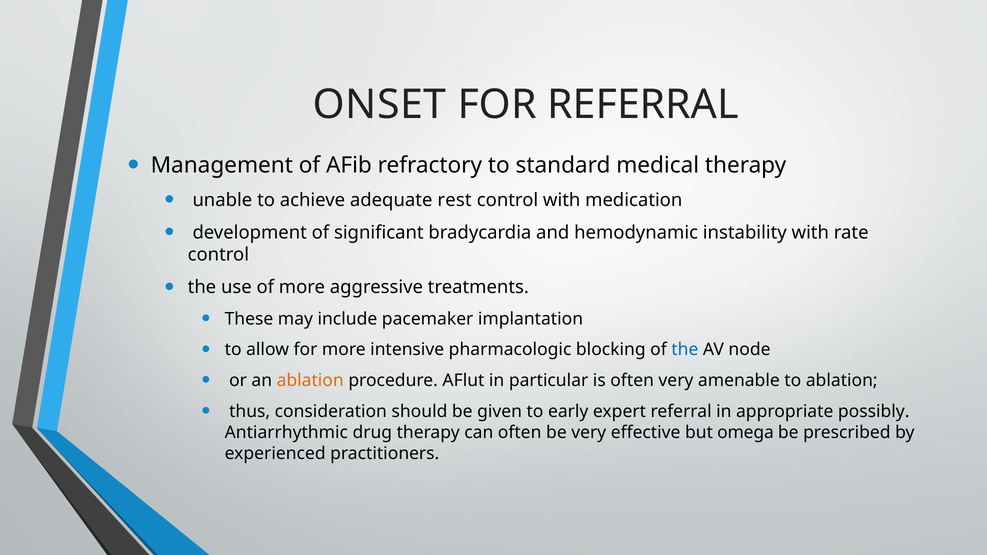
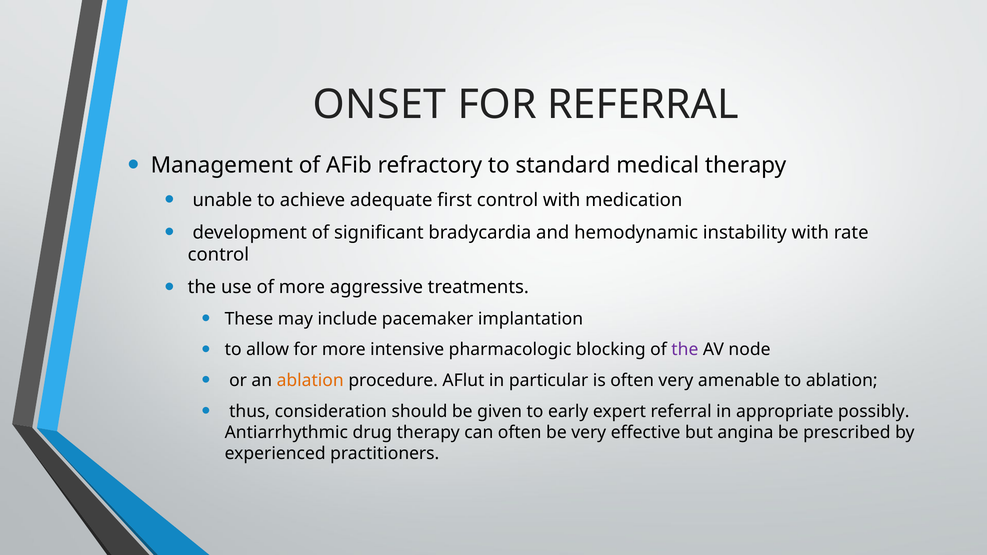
rest: rest -> first (455, 200)
the colour: blue -> purple (685, 350)
omega: omega -> angina (745, 432)
